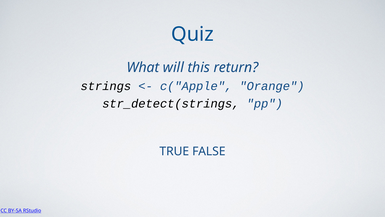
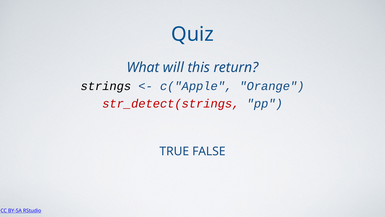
str_detect(strings colour: black -> red (171, 103)
